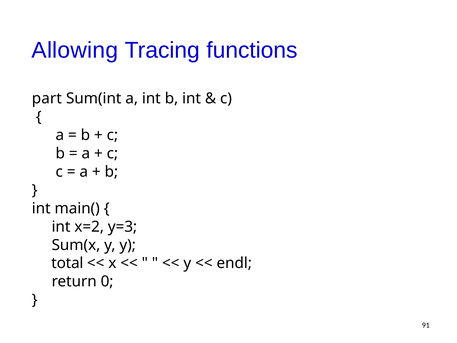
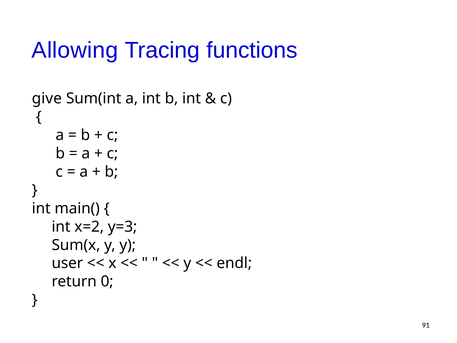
part: part -> give (47, 99)
total: total -> user (67, 263)
